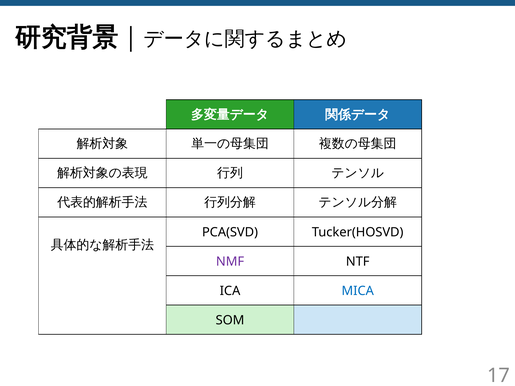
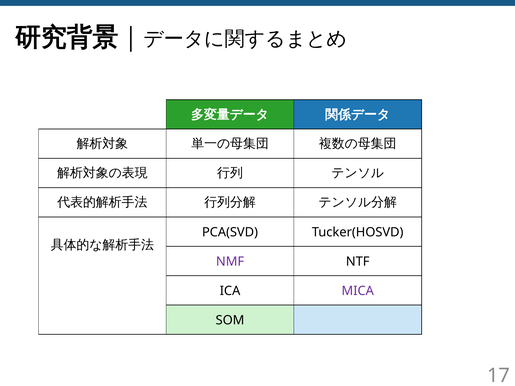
MICA colour: blue -> purple (358, 291)
